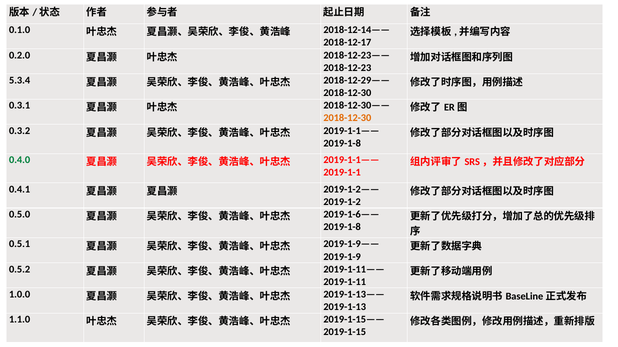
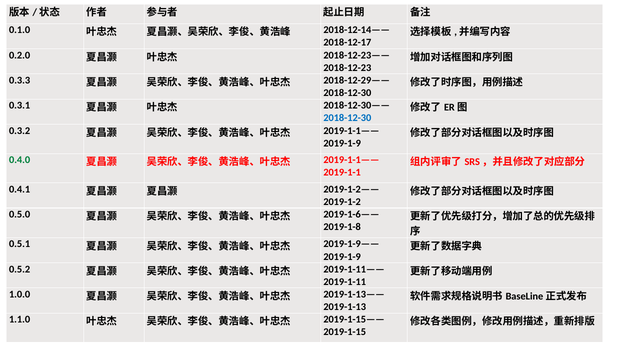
5.3.4: 5.3.4 -> 0.3.3 (20, 80)
2018-12-30 colour: orange -> blue (347, 118)
2019-1-8: 2019-1-8 -> 2019-1-9 (342, 143)
